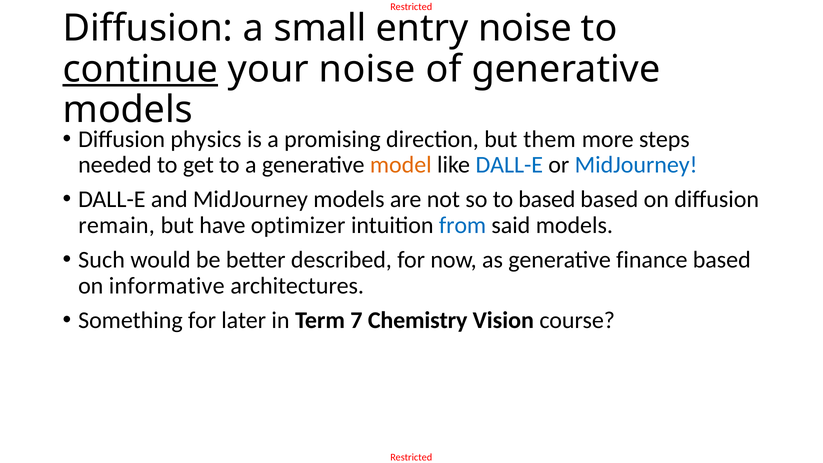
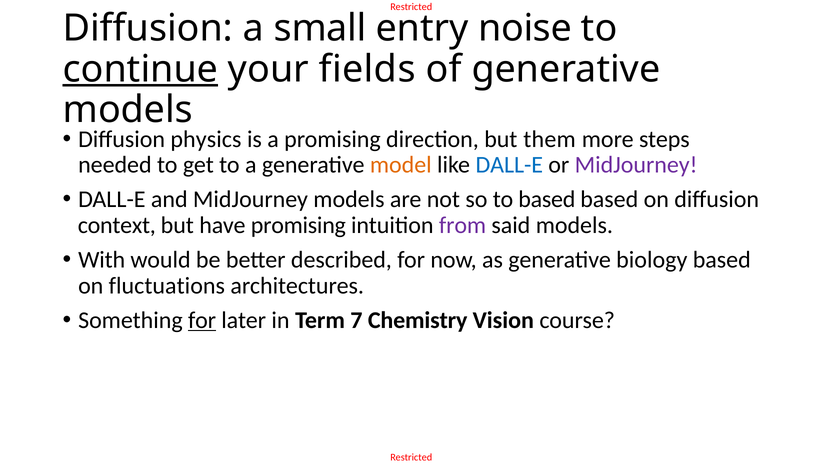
your noise: noise -> fields (367, 69)
MidJourney colour: blue -> purple (636, 165)
remain: remain -> context (117, 225)
have optimizer: optimizer -> promising (298, 225)
from colour: blue -> purple (463, 225)
Such: Such -> With (102, 260)
finance: finance -> biology (652, 260)
informative: informative -> fluctuations (167, 286)
for underline: none -> present (202, 320)
